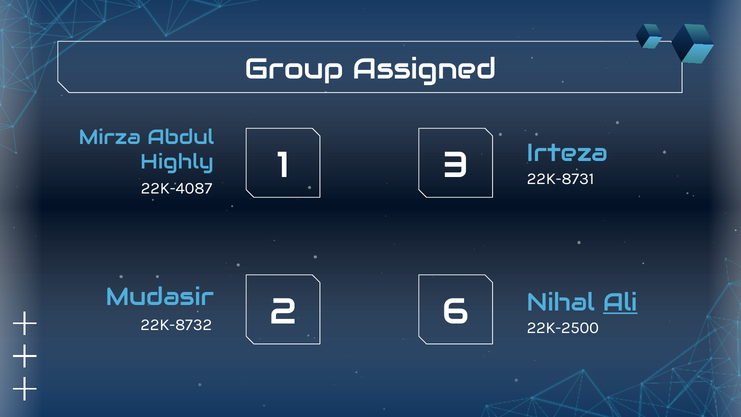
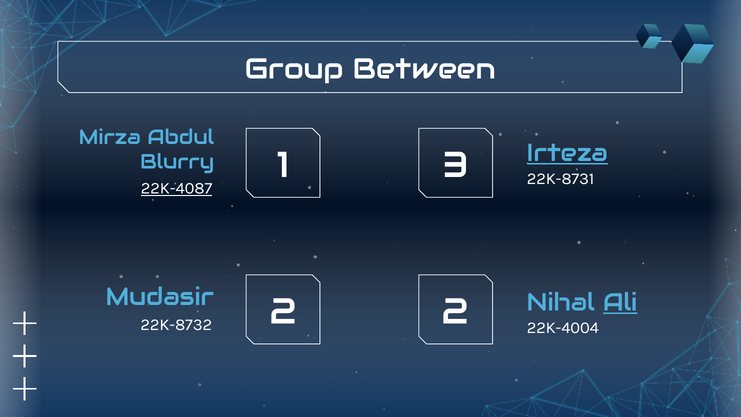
Assigned: Assigned -> Between (424, 69)
Irteza underline: none -> present (567, 153)
Highly: Highly -> Blurry (177, 162)
22K-4087 underline: none -> present (177, 188)
2 6: 6 -> 2 (456, 312)
22K-2500: 22K-2500 -> 22K-4004 (563, 328)
